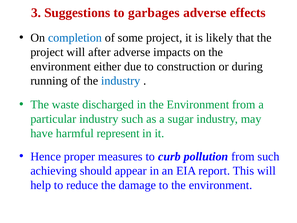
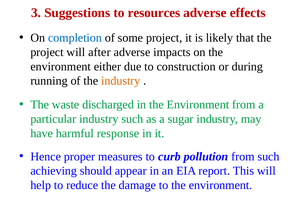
garbages: garbages -> resources (154, 13)
industry colour: blue -> orange (121, 81)
represent: represent -> response (118, 133)
